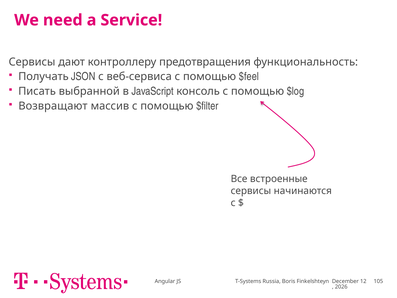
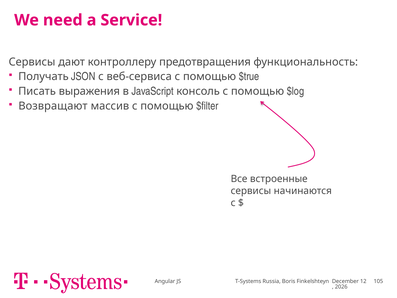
$feel: $feel -> $true (249, 76)
выбранной: выбранной -> выражения (89, 91)
